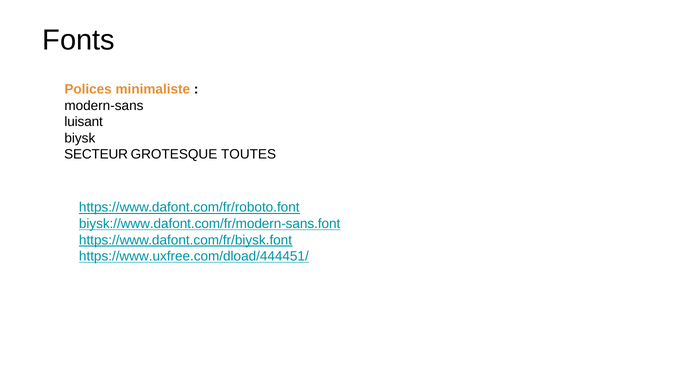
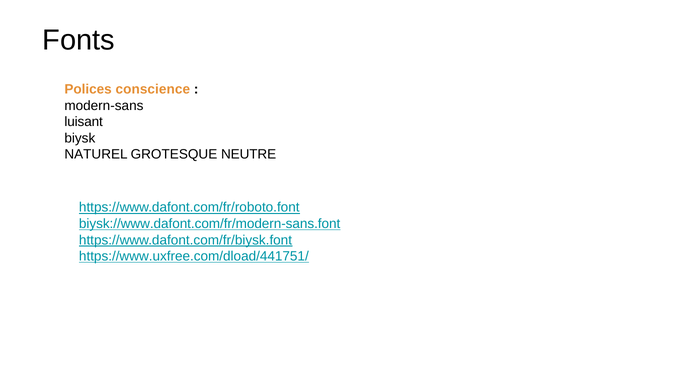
minimaliste: minimaliste -> conscience (153, 89)
SECTEUR: SECTEUR -> NATUREL (96, 154)
TOUTES: TOUTES -> NEUTRE (249, 154)
https://www.uxfree.com/dload/444451/: https://www.uxfree.com/dload/444451/ -> https://www.uxfree.com/dload/441751/ (194, 256)
